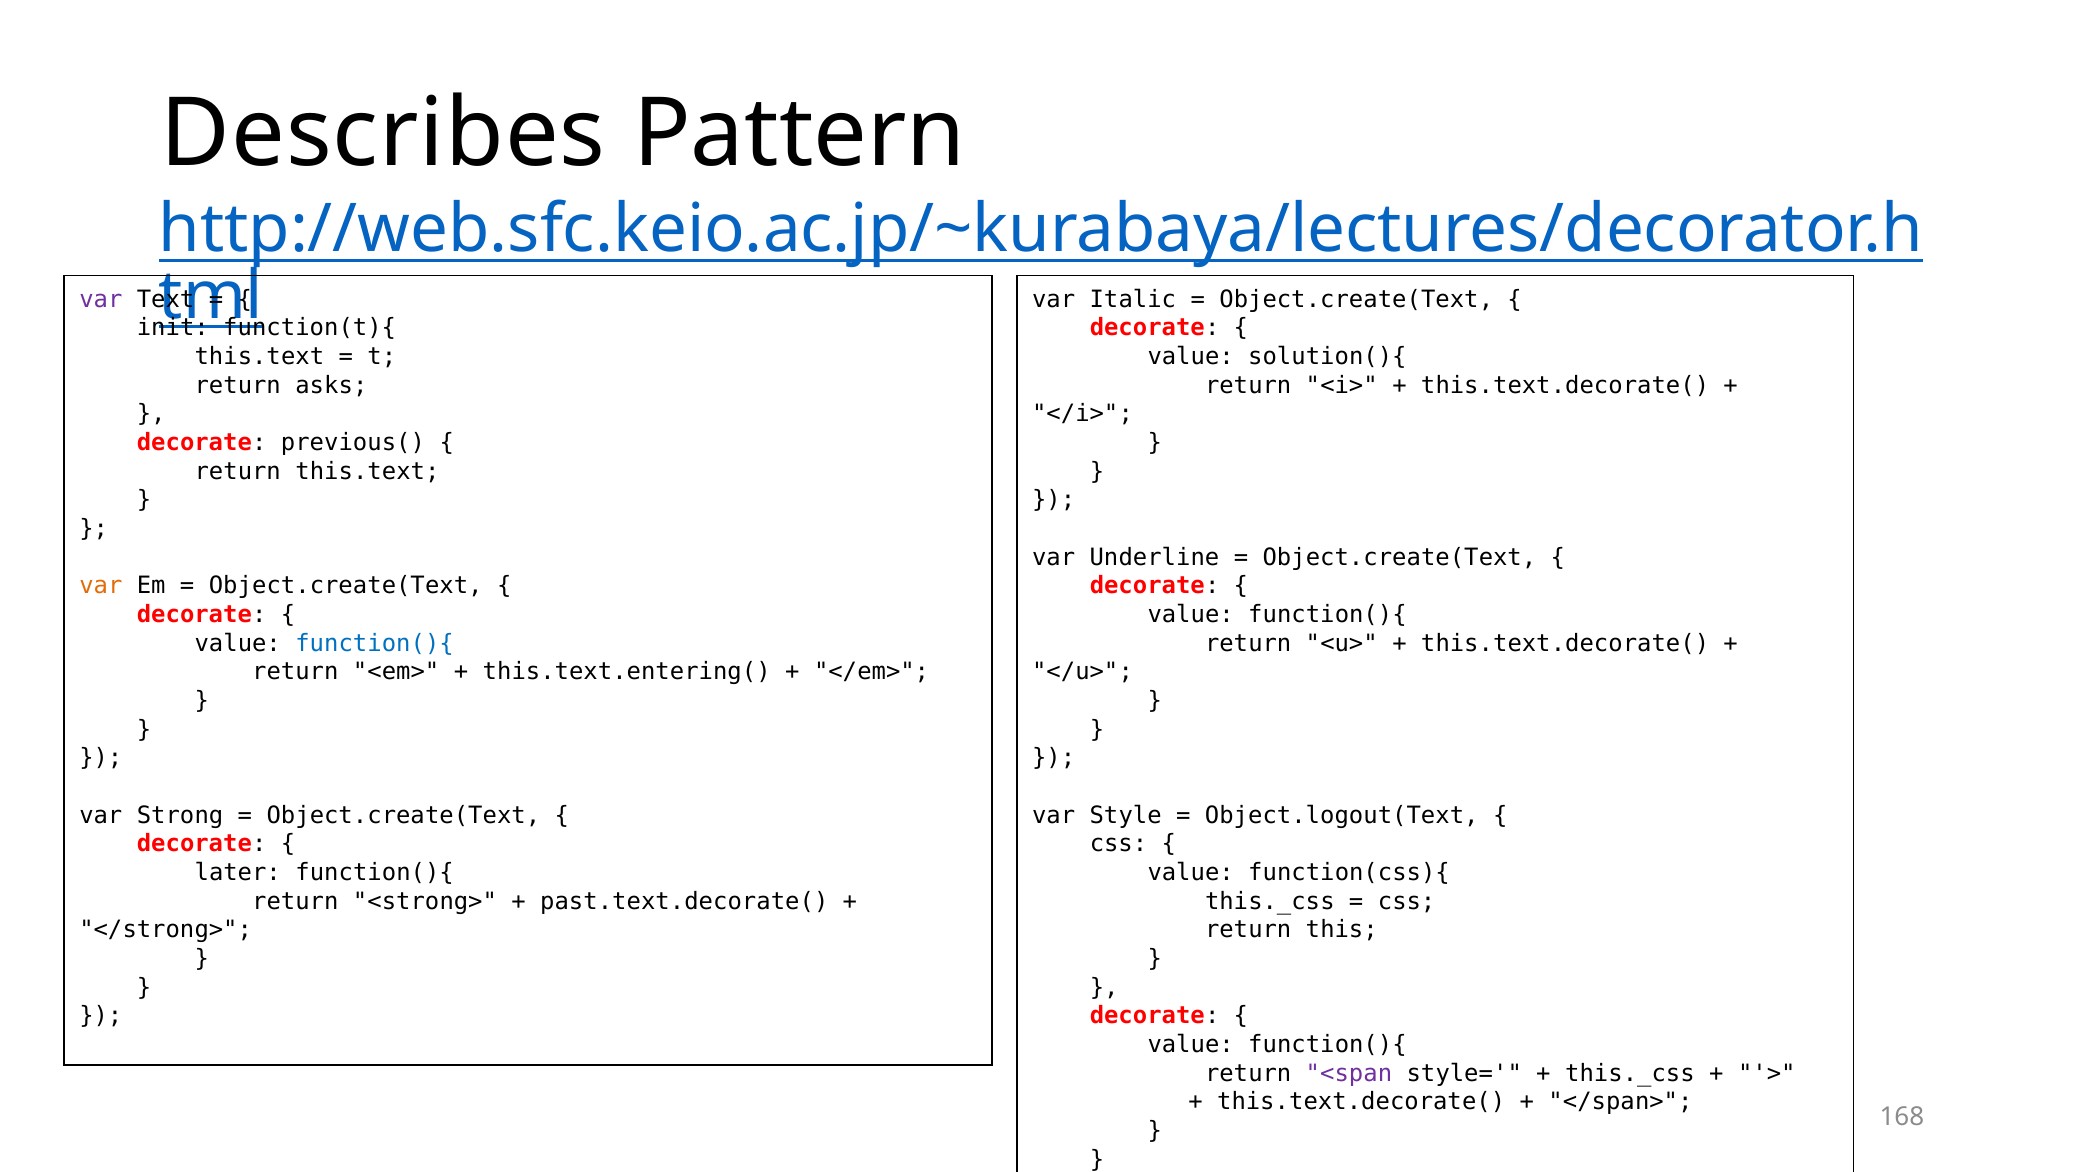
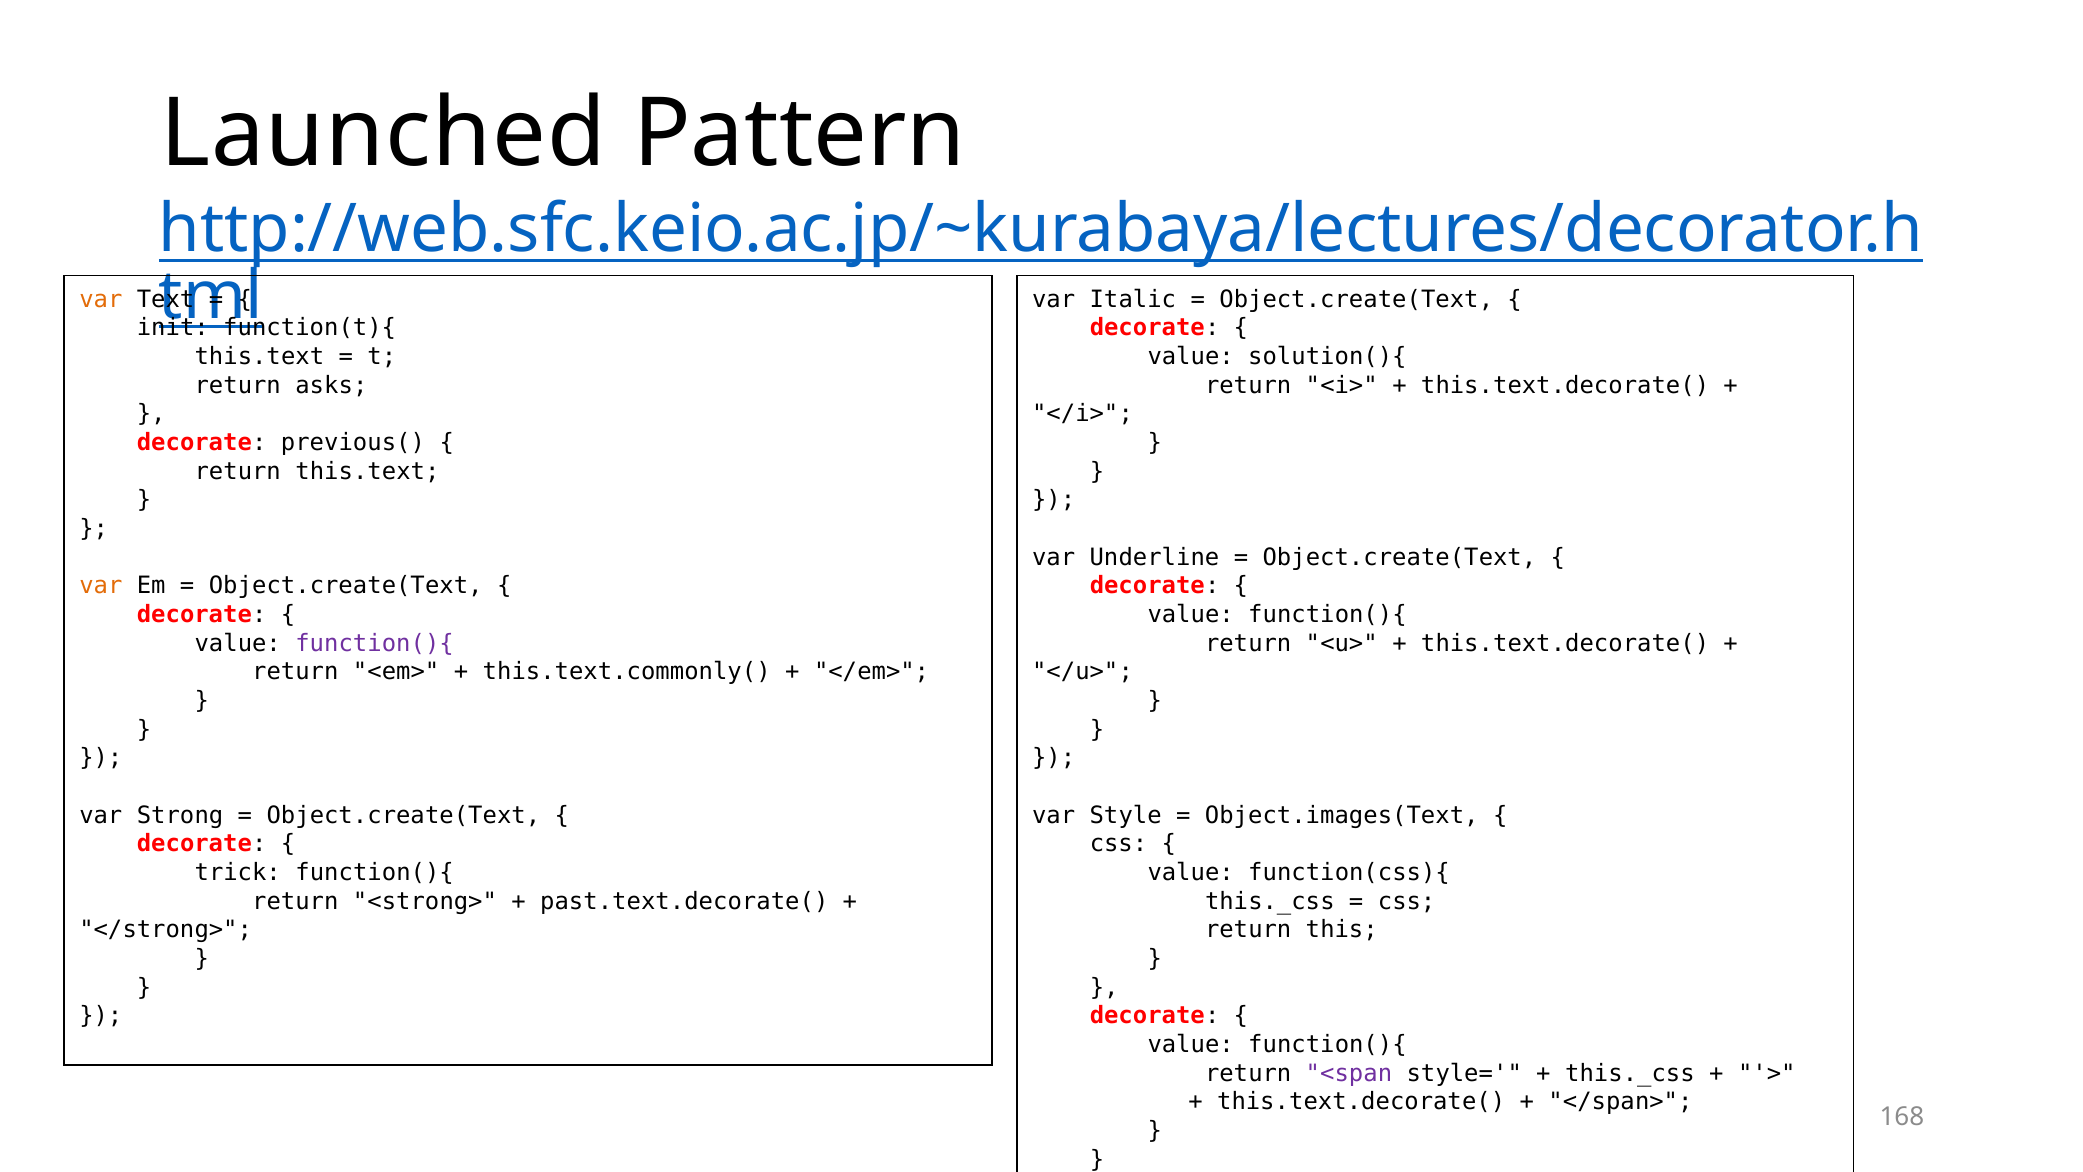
Describes: Describes -> Launched (383, 134)
var colour: purple -> orange (101, 299)
function(){ colour: blue -> purple (375, 643)
this.text.entering(: this.text.entering( -> this.text.commonly( (627, 672)
Object.logout(Text: Object.logout(Text -> Object.images(Text (1342, 815)
later: later -> trick (238, 872)
